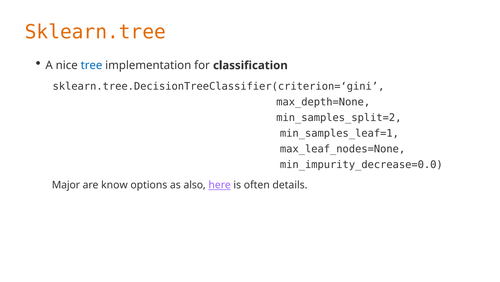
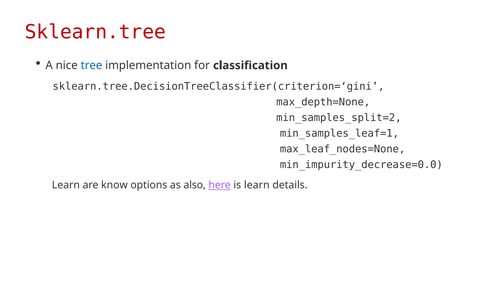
Sklearn.tree colour: orange -> red (95, 32)
Major: Major -> Learn (66, 185)
is often: often -> learn (257, 185)
